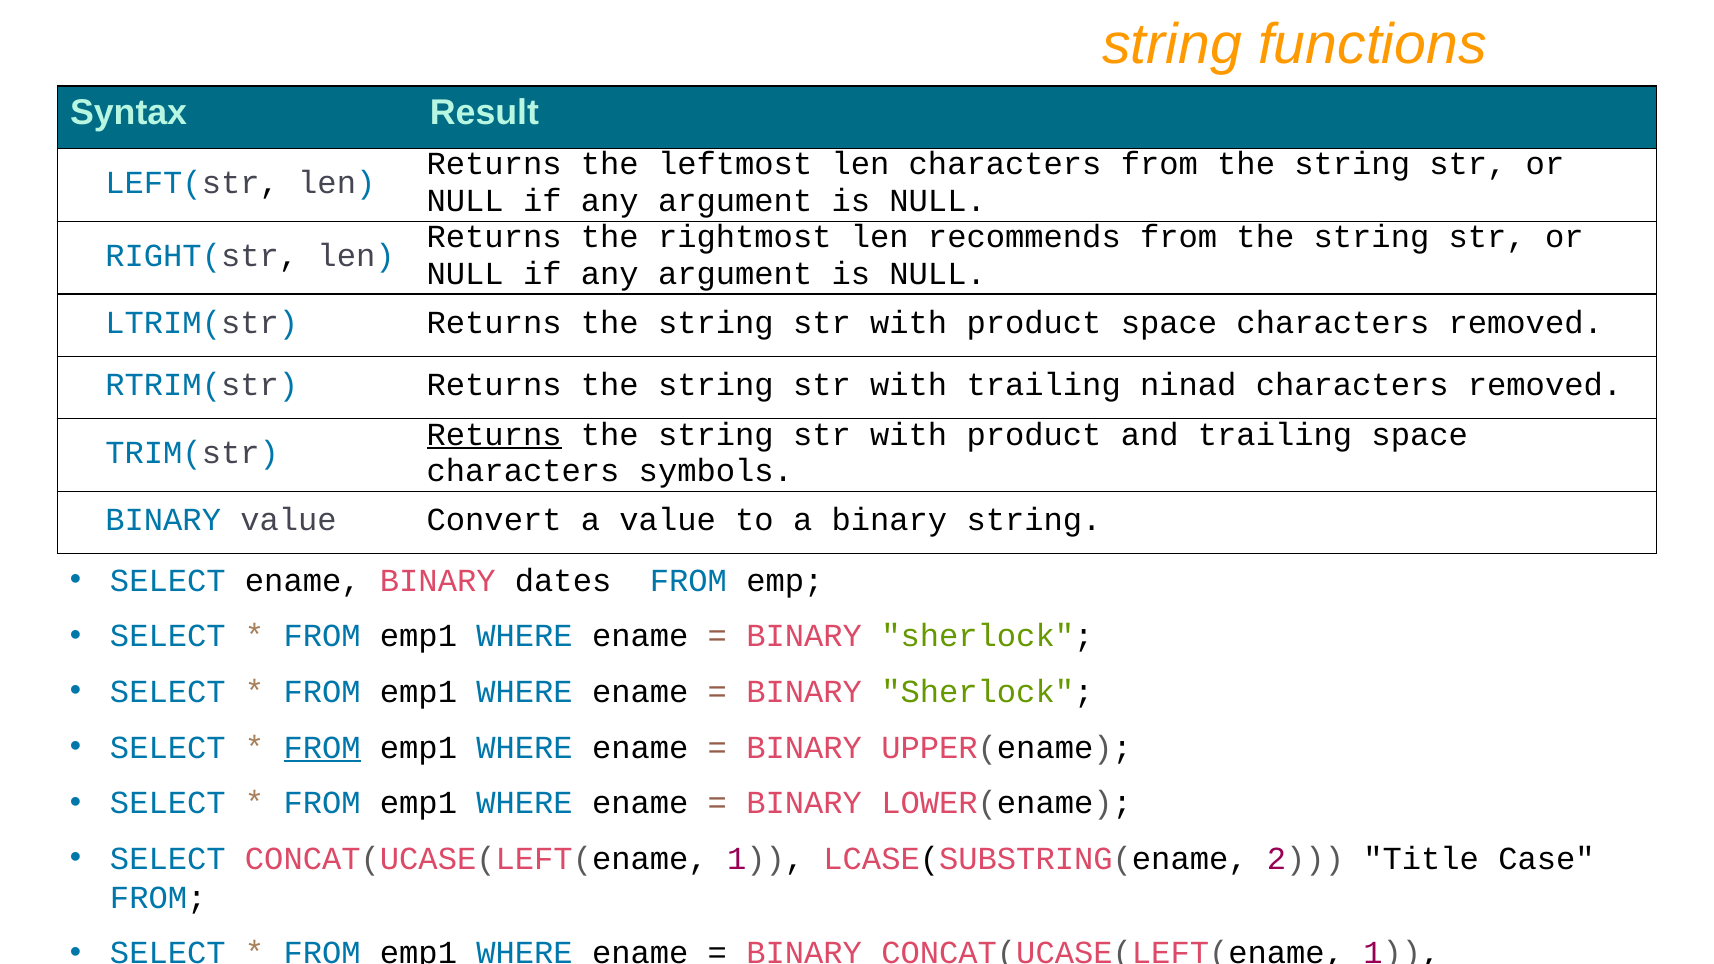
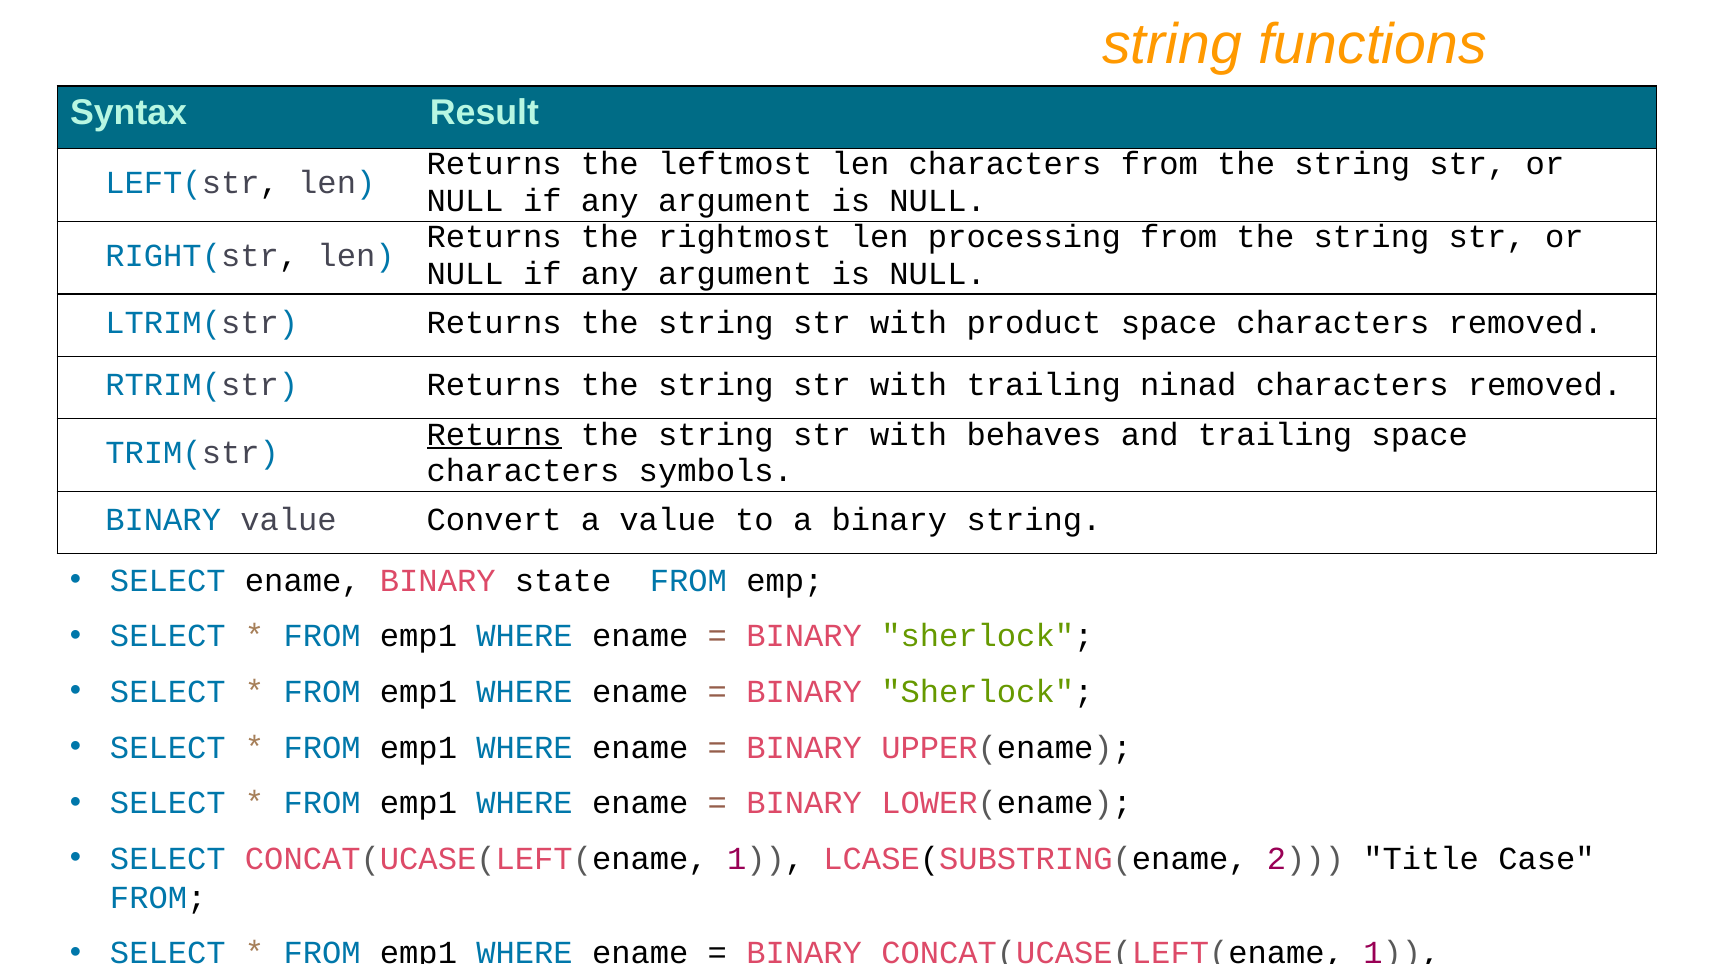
recommends: recommends -> processing (1024, 237)
product: product -> behaves (1034, 435)
dates: dates -> state (563, 581)
FROM underline: present -> none (322, 748)
